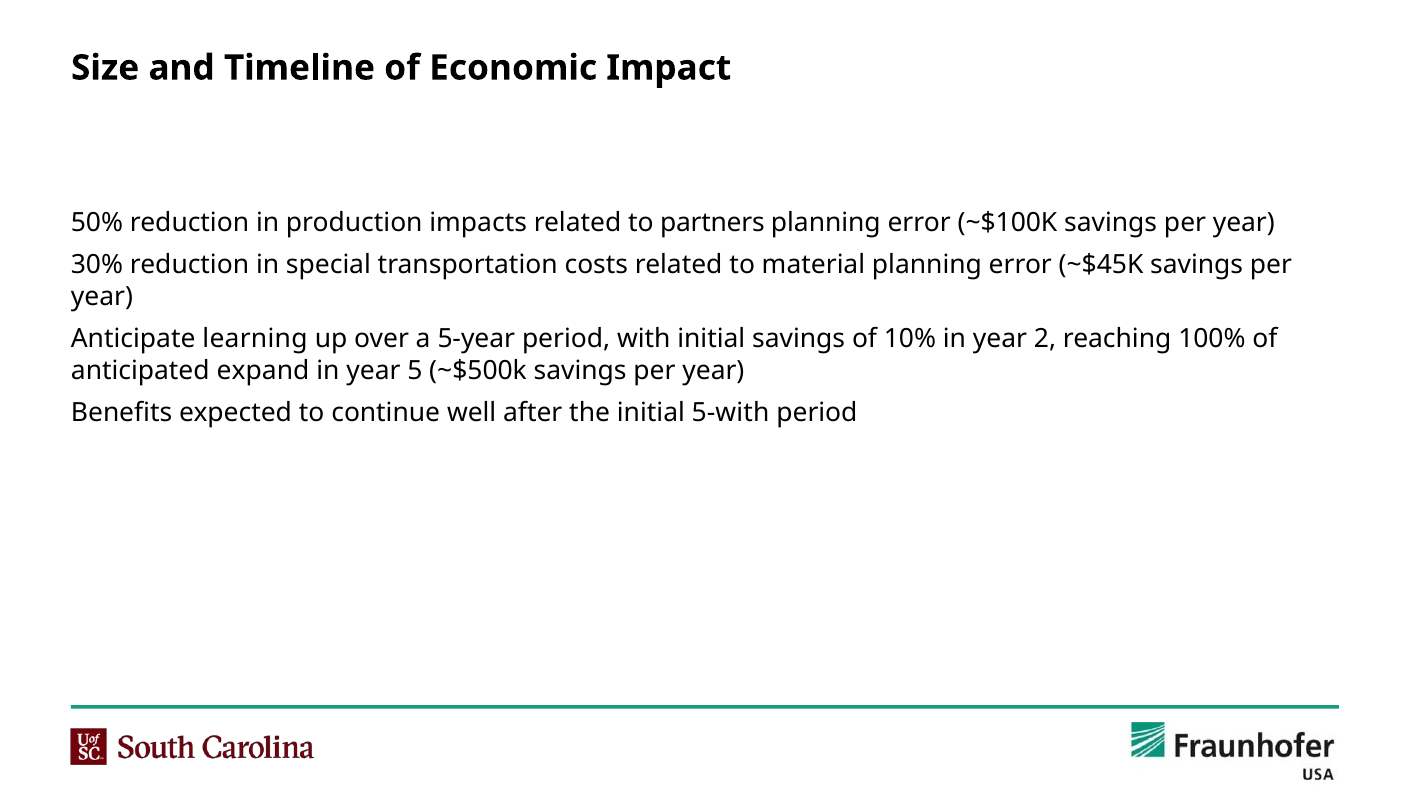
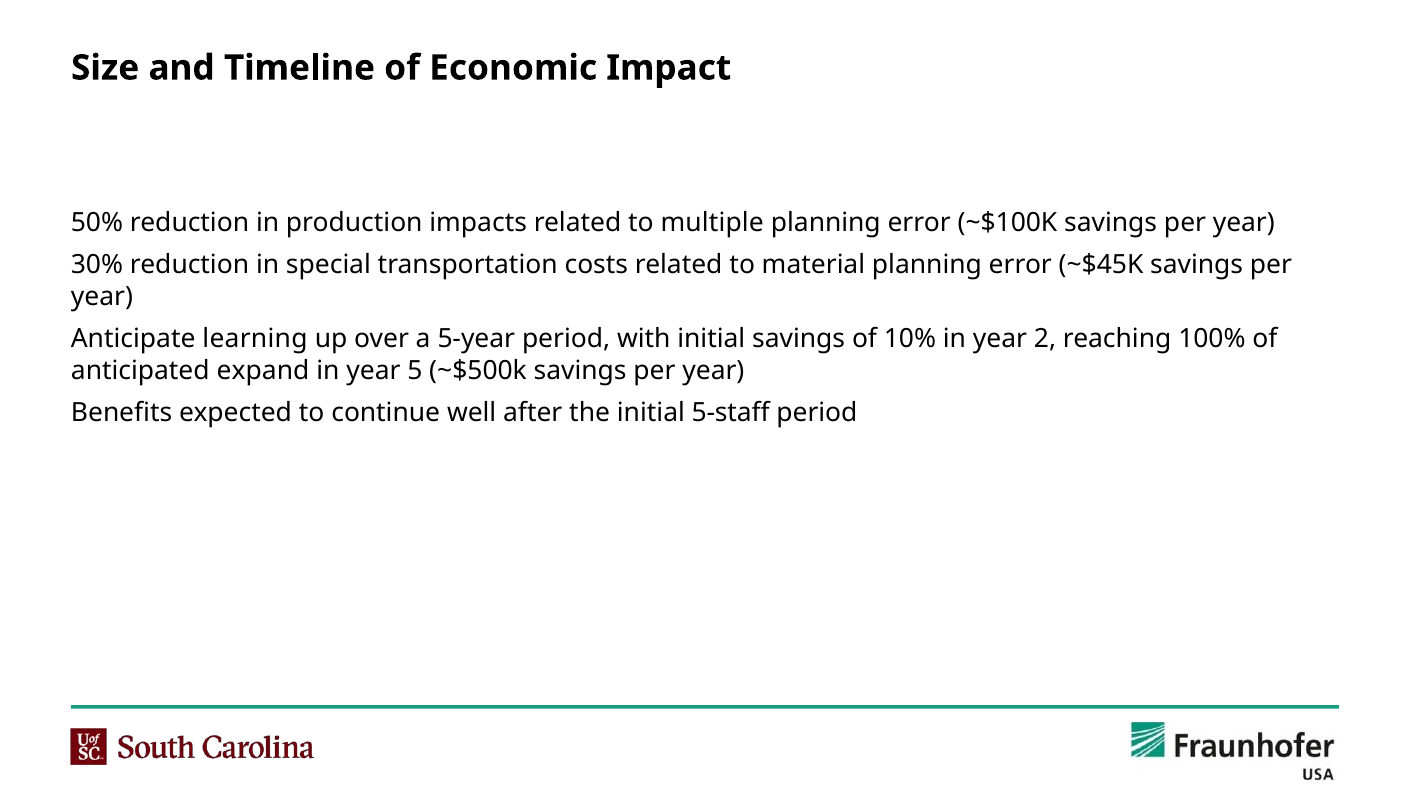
partners: partners -> multiple (712, 223)
5-with: 5-with -> 5-staff (731, 413)
